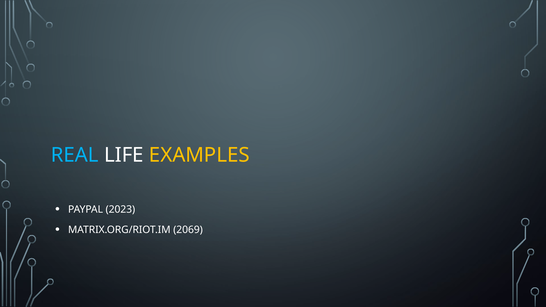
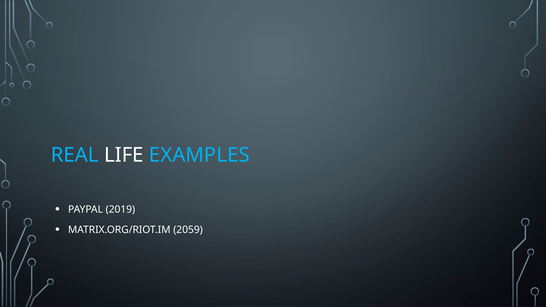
EXAMPLES colour: yellow -> light blue (199, 155)
2023: 2023 -> 2019 (120, 209)
2069: 2069 -> 2059 (188, 230)
